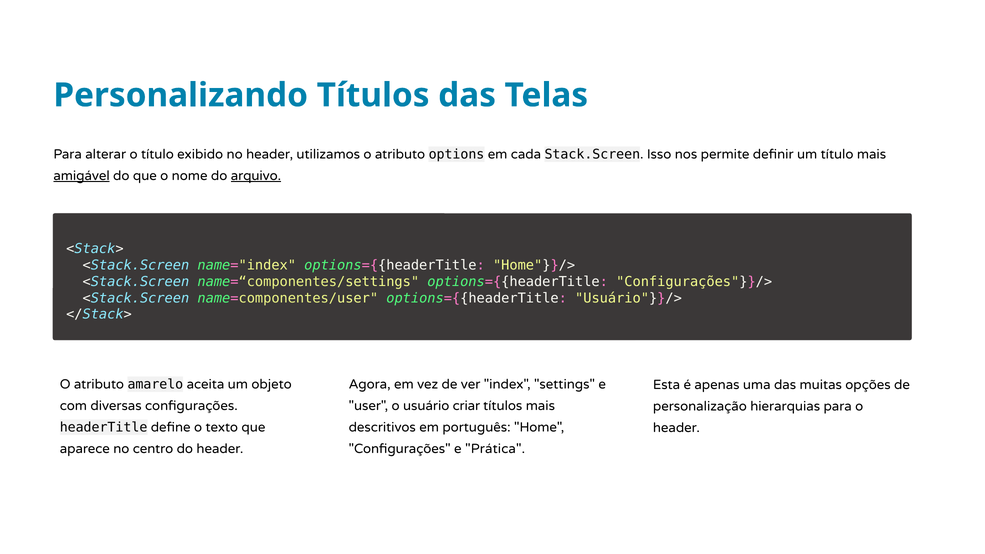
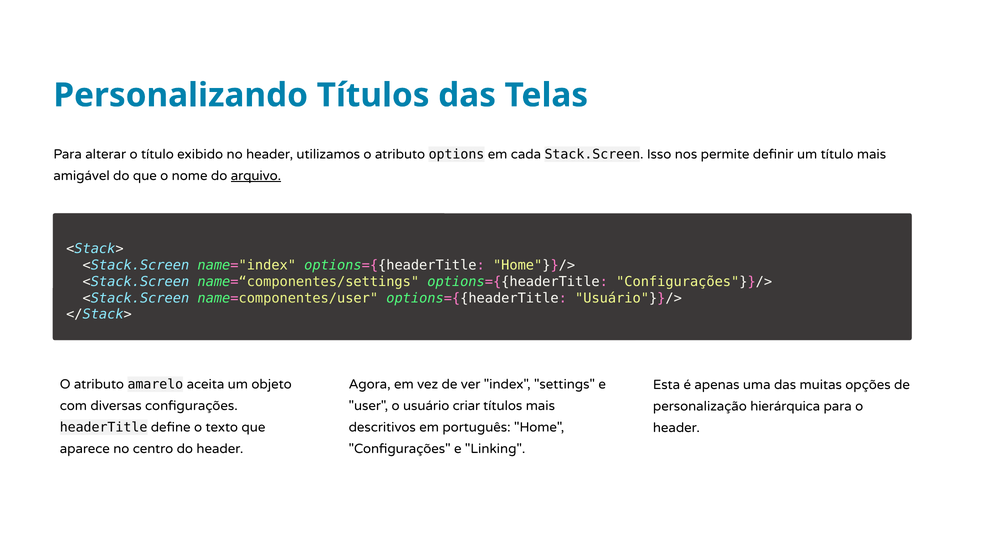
amigável underline: present -> none (82, 176)
hierarquias: hierarquias -> hierárquica (785, 407)
Prática: Prática -> Linking (495, 449)
